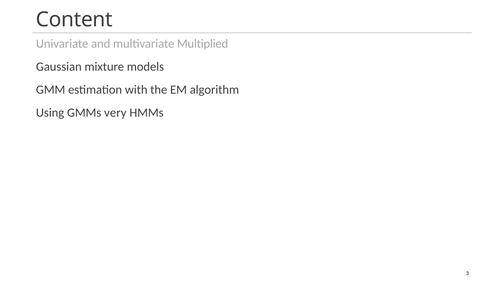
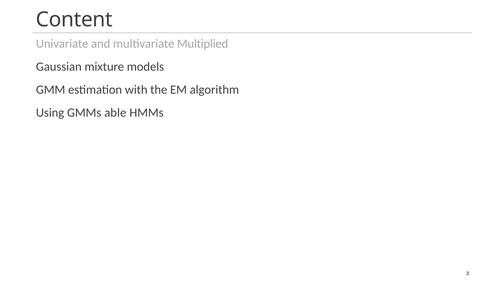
very: very -> able (115, 113)
